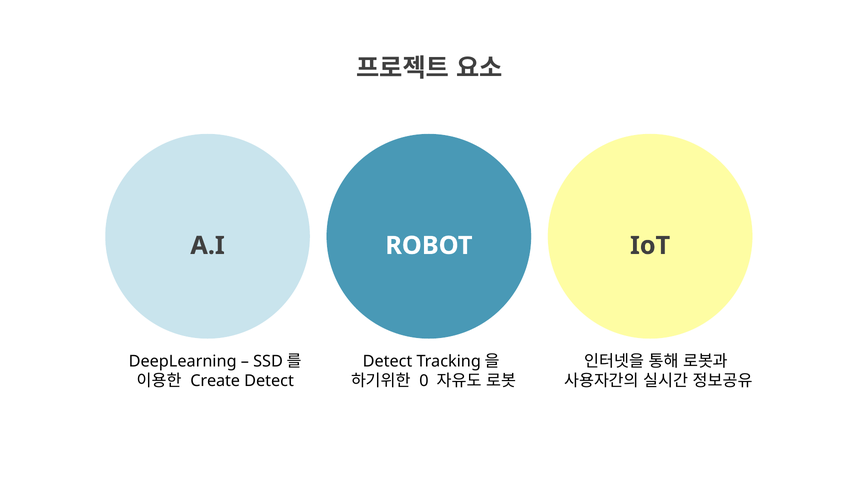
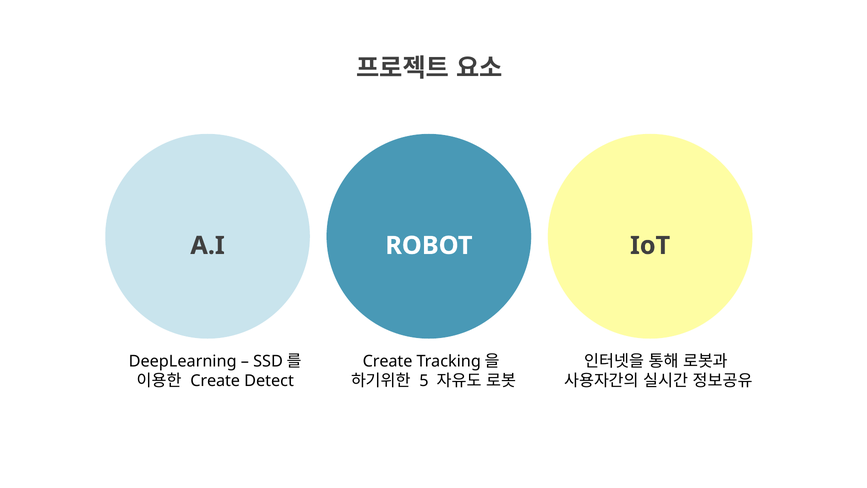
Detect: Detect -> Create (388, 361)
0: 0 -> 5 (424, 380)
